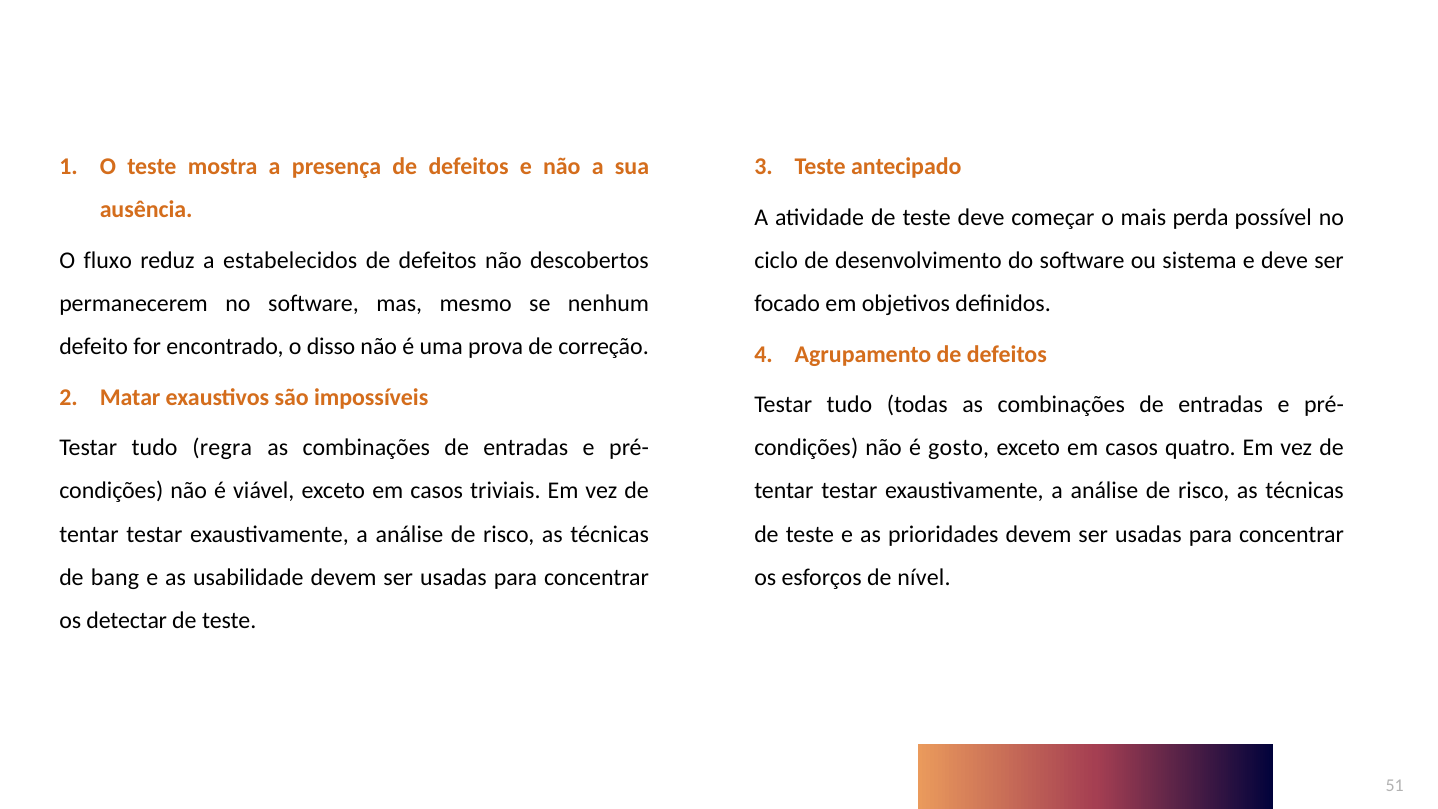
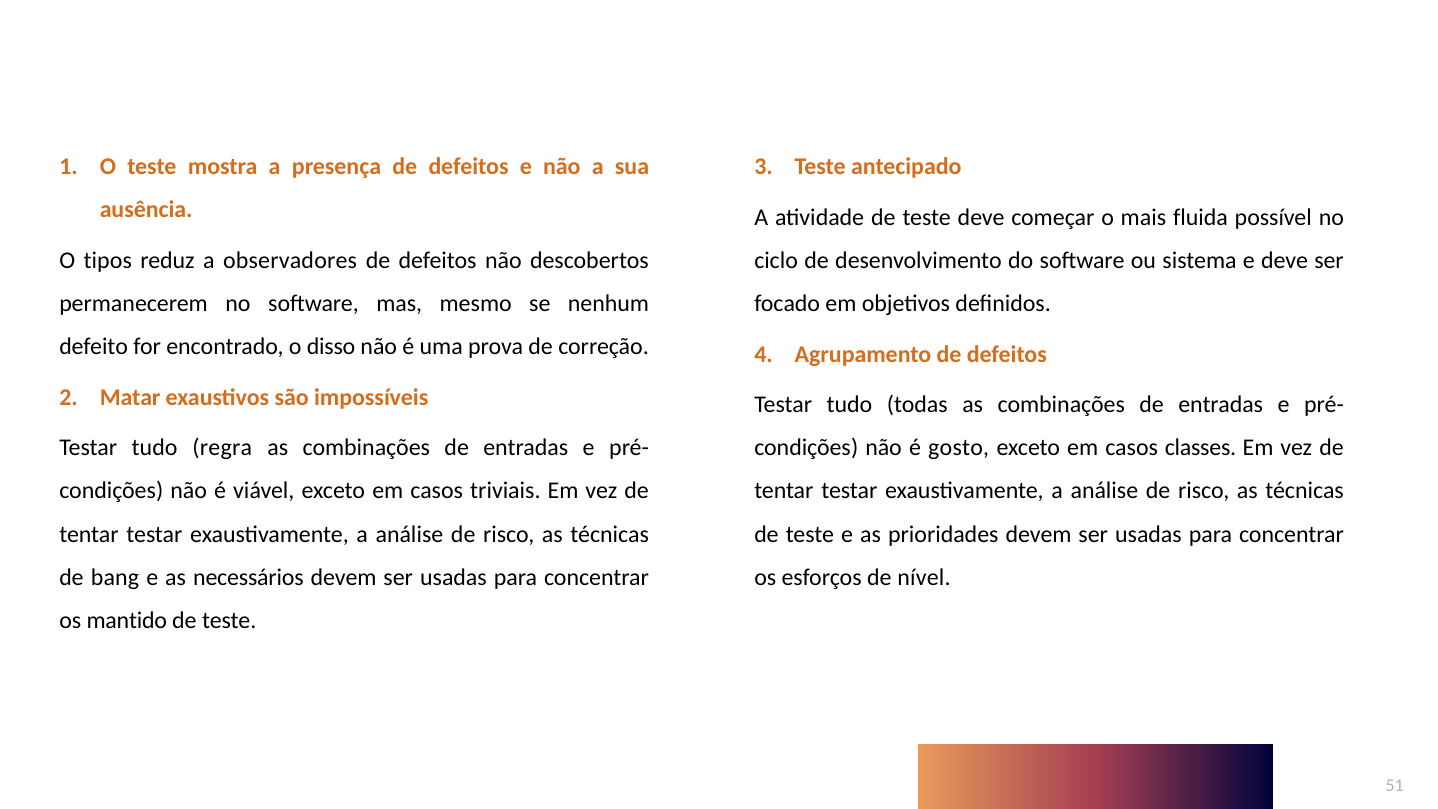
perda: perda -> fluida (1200, 217)
fluxo: fluxo -> tipos (108, 260)
estabelecidos: estabelecidos -> observadores (290, 260)
quatro: quatro -> classes (1200, 448)
usabilidade: usabilidade -> necessários (248, 577)
detectar: detectar -> mantido (127, 620)
